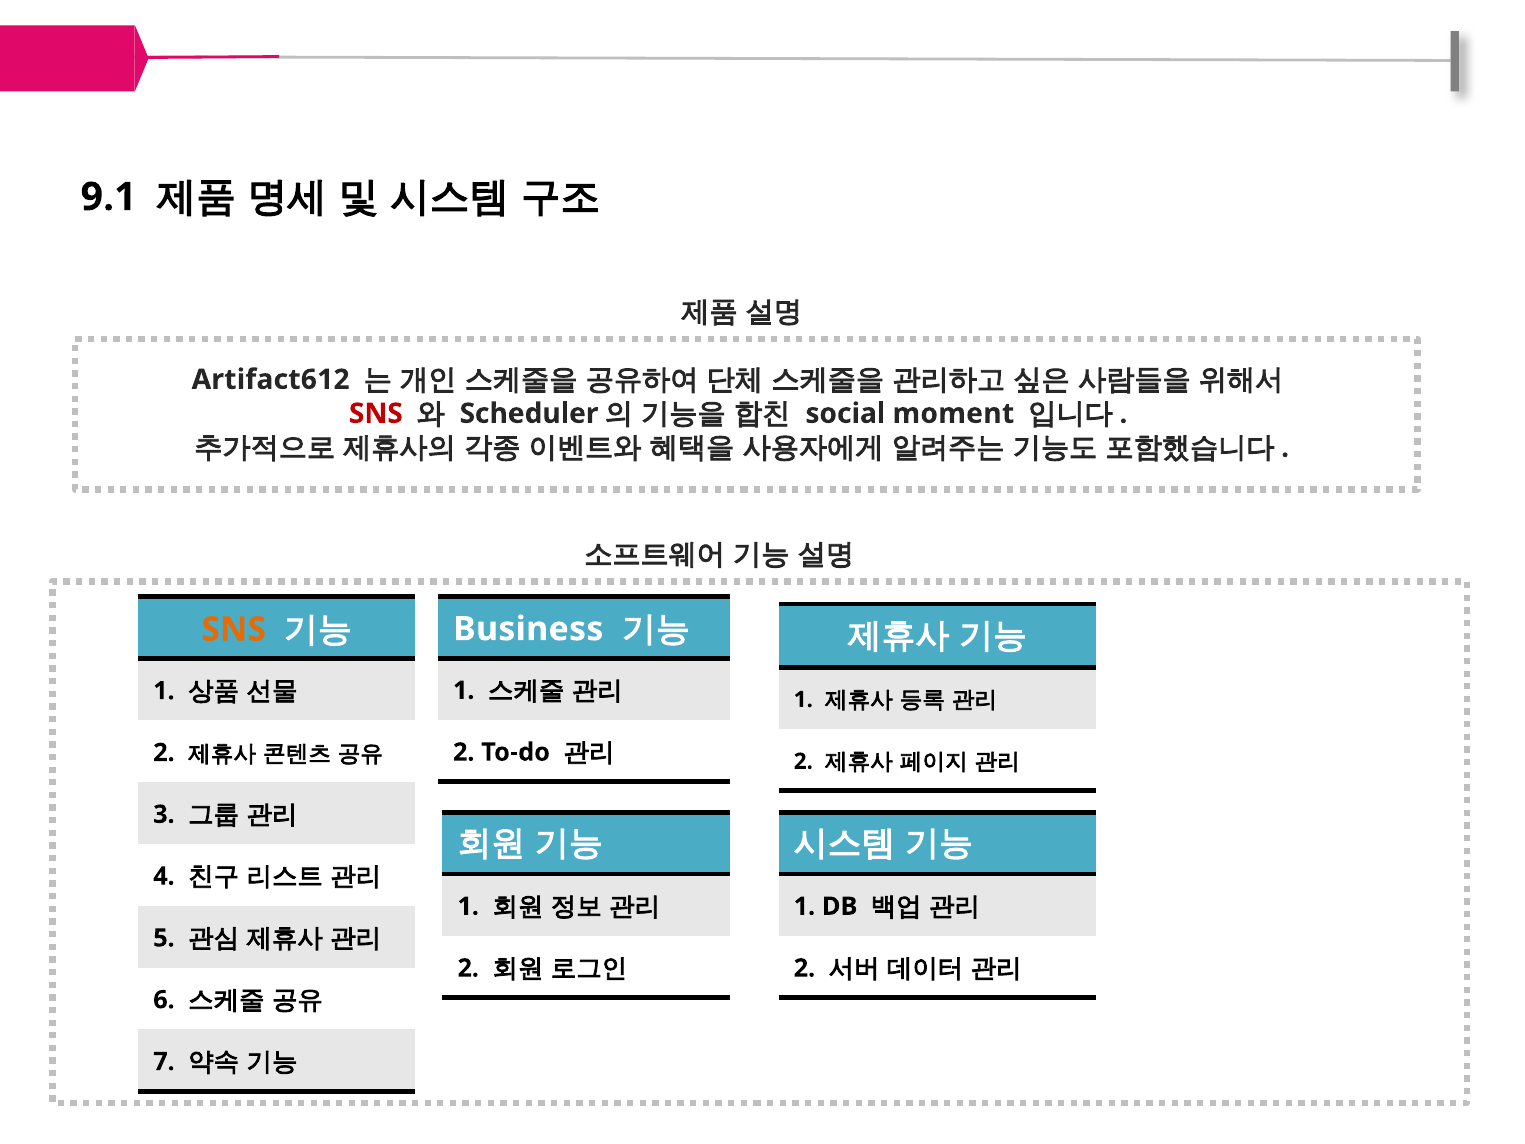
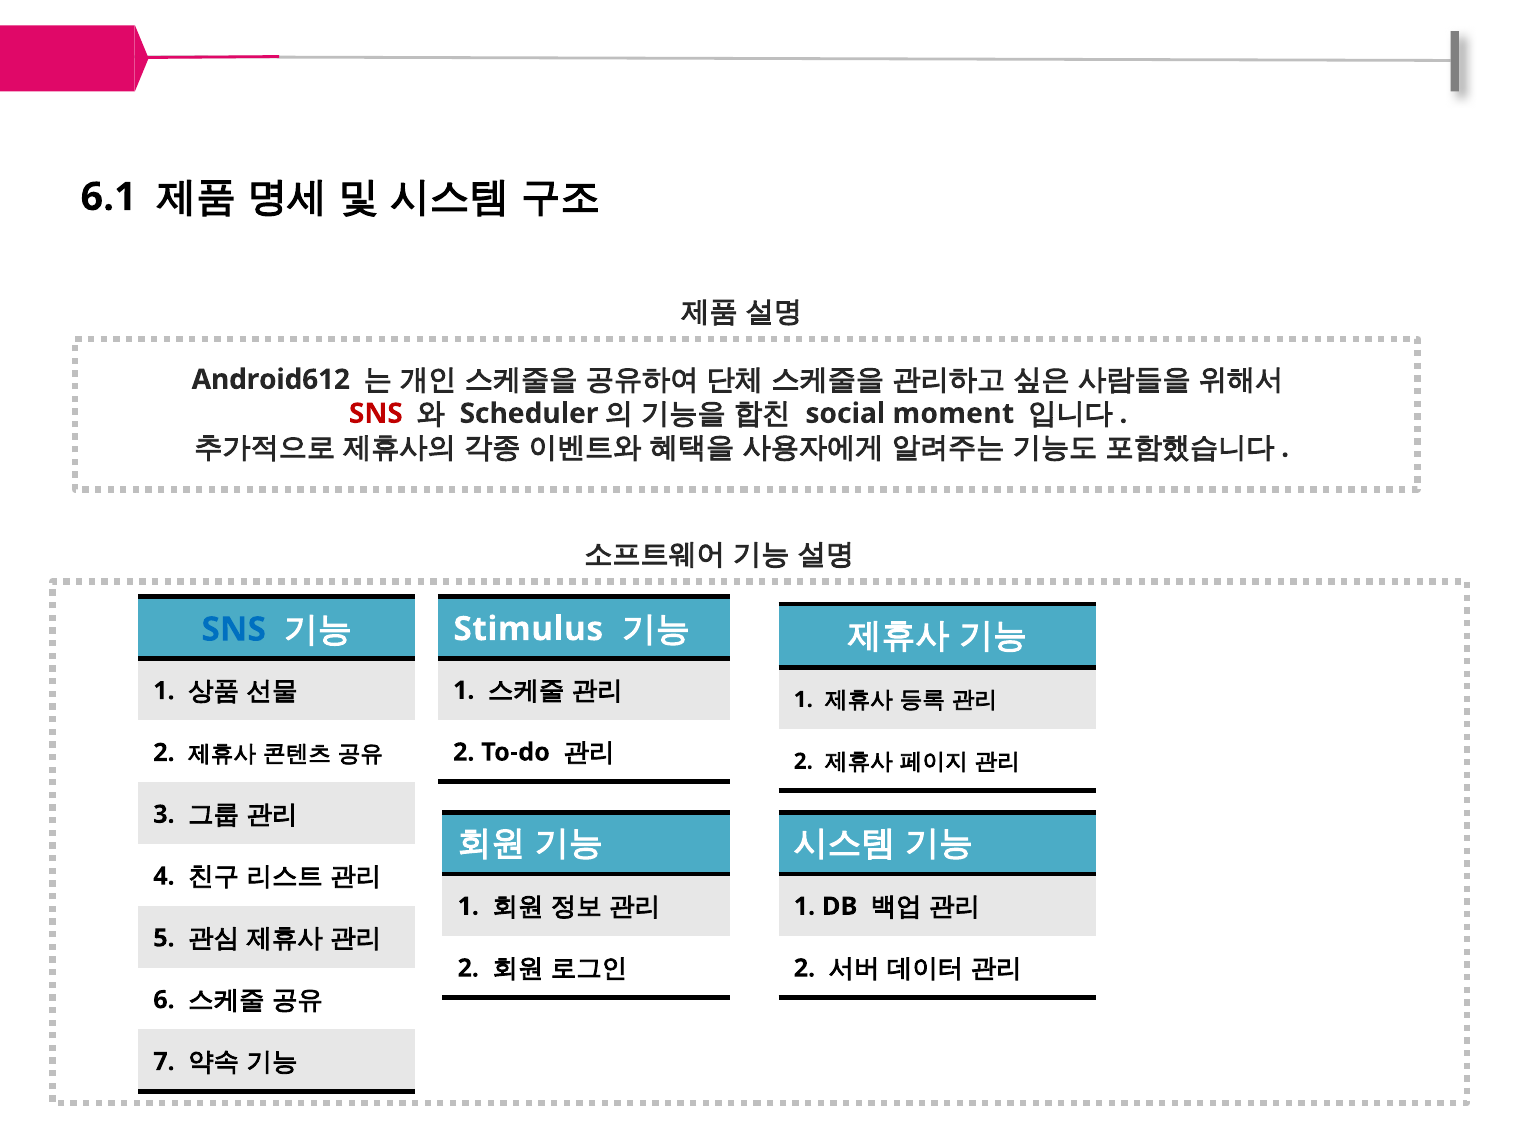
9.1: 9.1 -> 6.1 (109, 197)
Artifact612: Artifact612 -> Android612 (271, 379)
Business: Business -> Stimulus (528, 629)
SNS colour: orange -> blue (234, 629)
